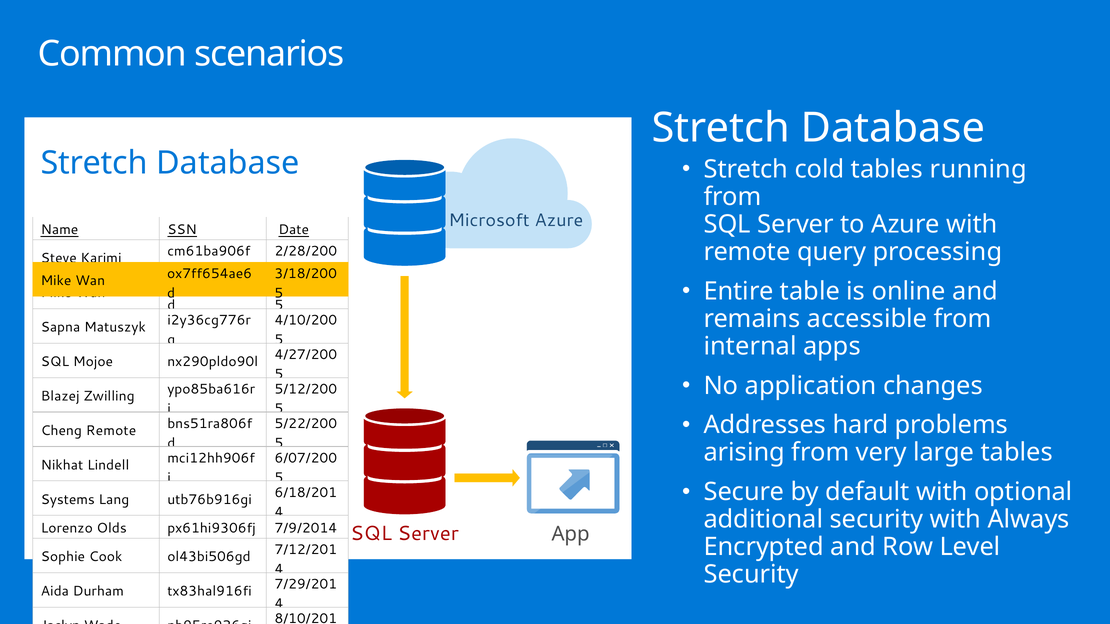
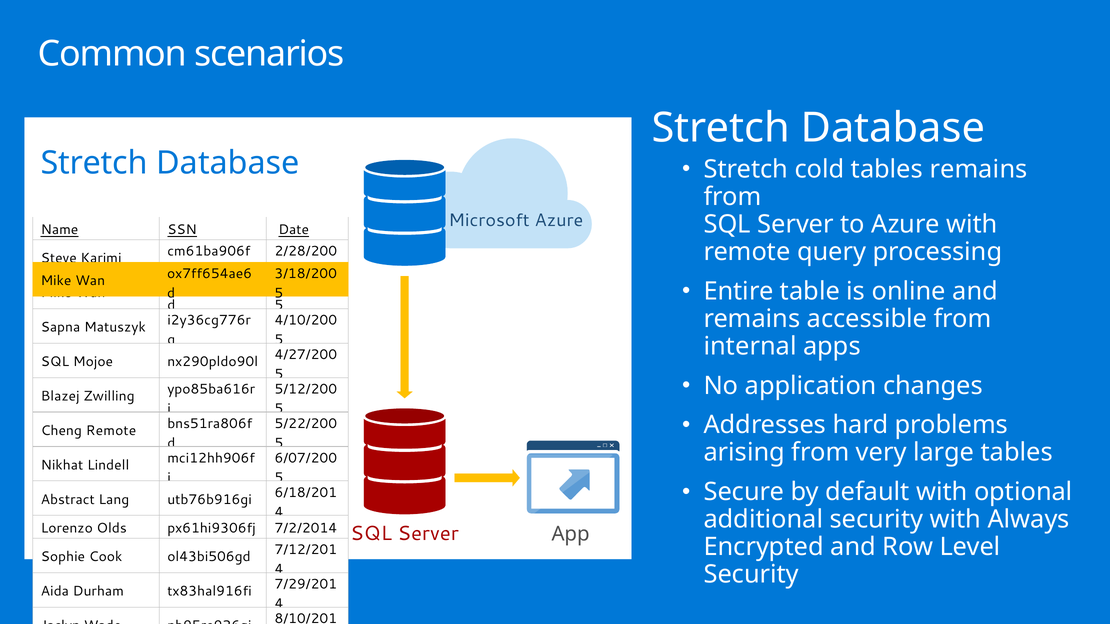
tables running: running -> remains (979, 170)
Systems: Systems -> Abstract (68, 500)
7/9/2014: 7/9/2014 -> 7/2/2014 (306, 528)
